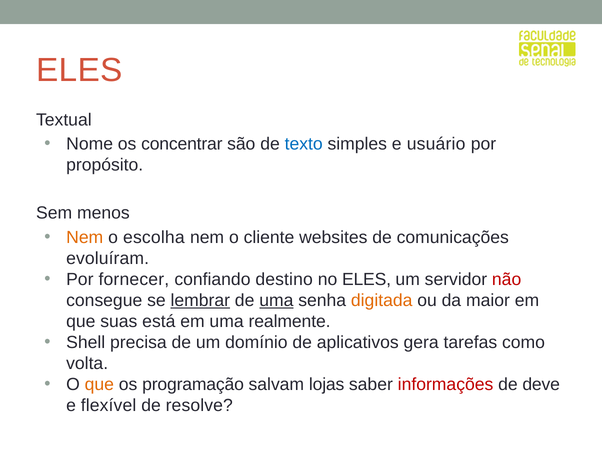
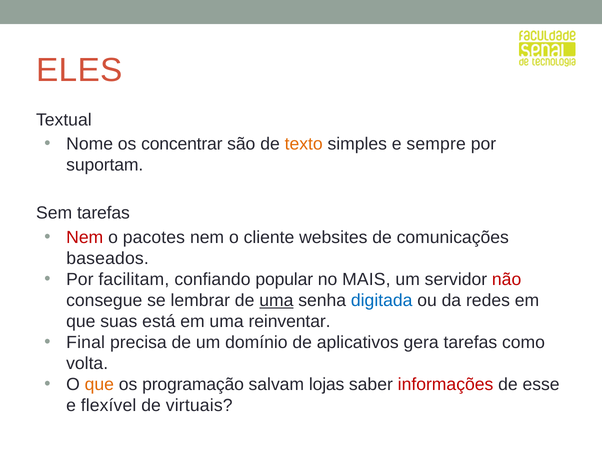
texto colour: blue -> orange (304, 144)
usuário: usuário -> sempre (436, 144)
propósito: propósito -> suportam (105, 165)
Sem menos: menos -> tarefas (103, 213)
Nem colour: orange -> red (85, 238)
escolha: escolha -> pacotes (154, 238)
evoluíram: evoluíram -> baseados (108, 259)
fornecer: fornecer -> facilitam (134, 280)
destino: destino -> popular (284, 280)
no ELES: ELES -> MAIS (366, 280)
lembrar underline: present -> none (200, 301)
digitada colour: orange -> blue (382, 301)
maior: maior -> redes (488, 301)
realmente: realmente -> reinventar (290, 322)
Shell: Shell -> Final (86, 343)
deve: deve -> esse (541, 385)
resolve: resolve -> virtuais (199, 406)
